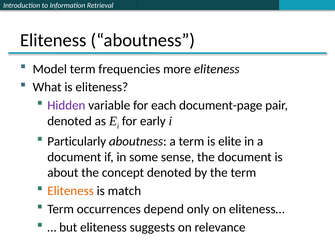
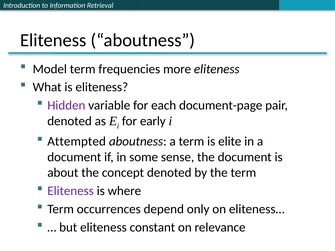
Particularly: Particularly -> Attempted (77, 142)
Eliteness colour: orange -> purple (71, 191)
match: match -> where (124, 191)
suggests: suggests -> constant (152, 228)
